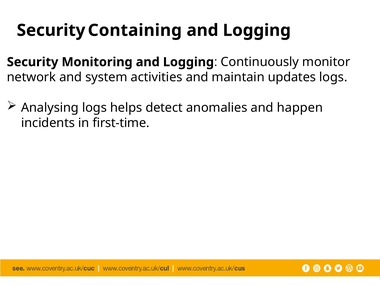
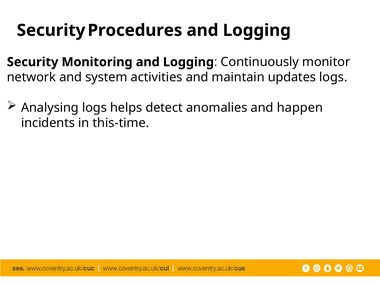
Containing: Containing -> Procedures (135, 30)
first-time: first-time -> this-time (121, 123)
